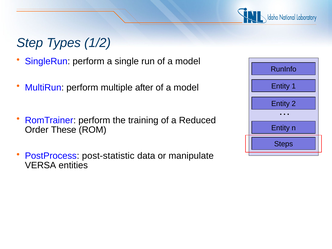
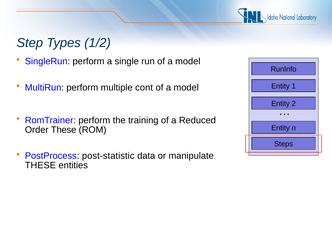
after: after -> cont (144, 88)
VERSA: VERSA -> THESE (40, 165)
